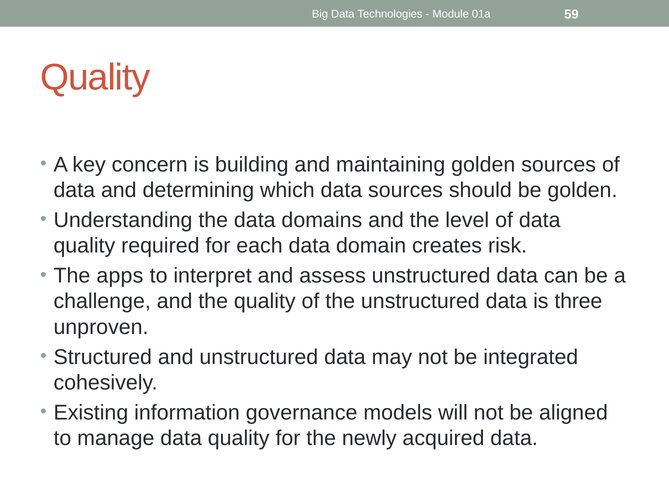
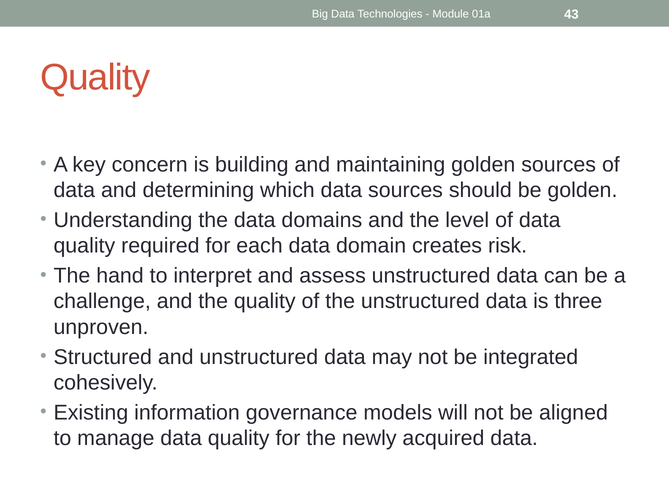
59: 59 -> 43 (571, 14)
apps: apps -> hand (120, 276)
